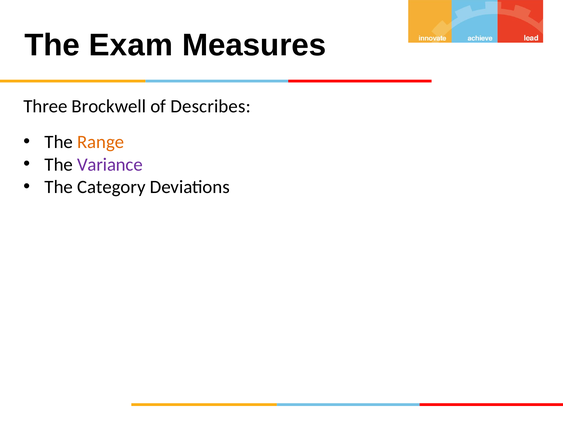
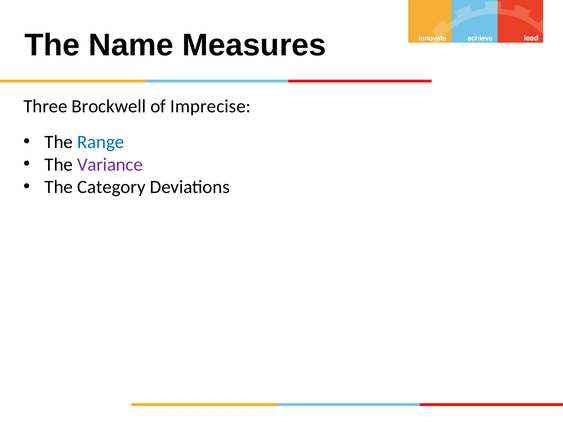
Exam: Exam -> Name (131, 45)
Describes: Describes -> Imprecise (211, 106)
Range colour: orange -> blue (101, 142)
